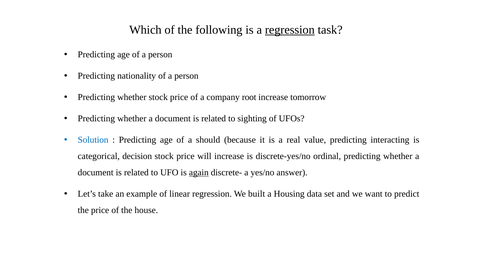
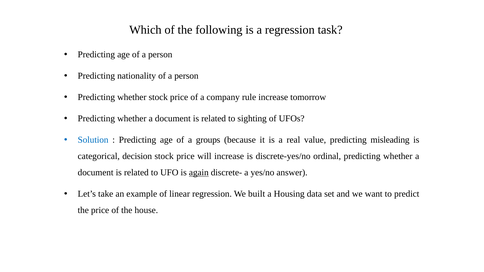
regression underline: present -> none (290, 30)
root: root -> rule (249, 97)
should: should -> groups (208, 140)
interacting: interacting -> misleading (390, 140)
